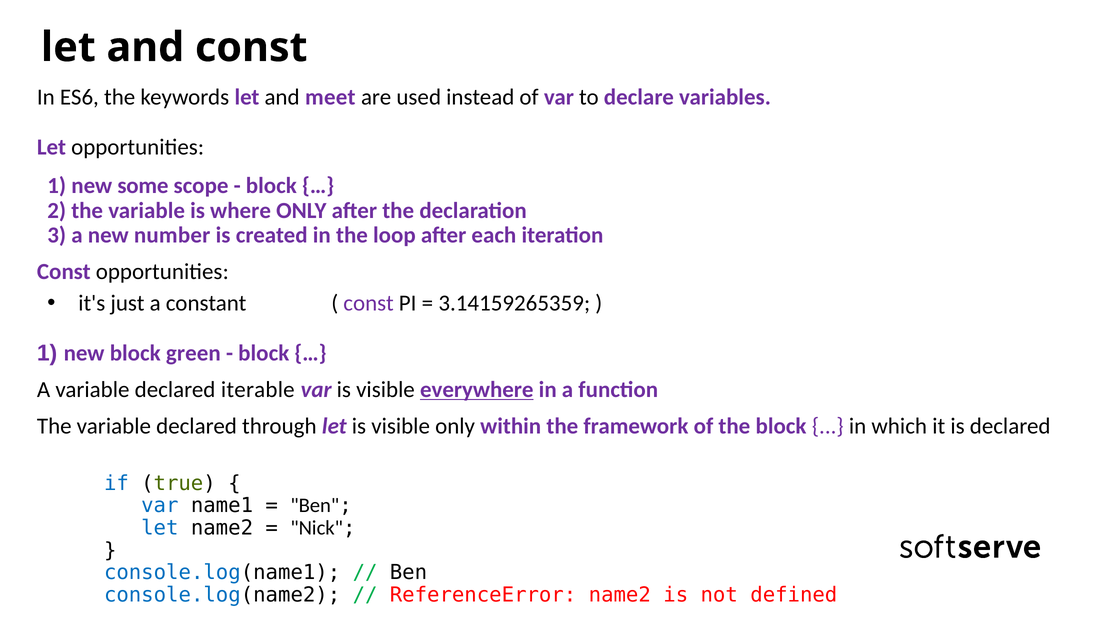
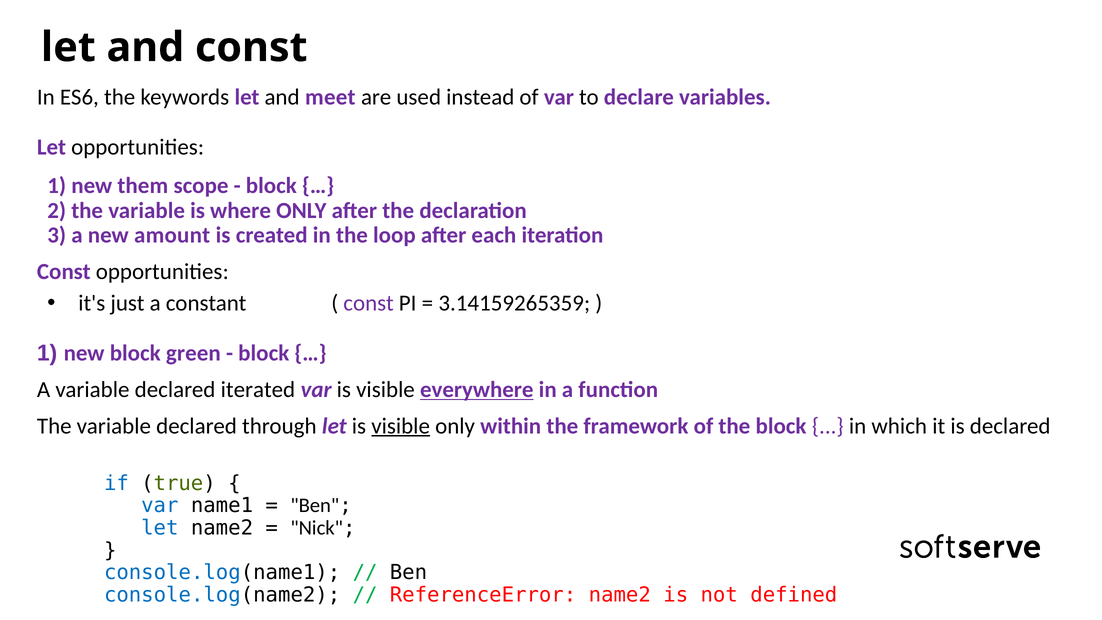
some: some -> them (143, 186)
number: number -> amount (172, 235)
iterable: iterable -> iterated (258, 390)
visible underline: none -> present (401, 426)
